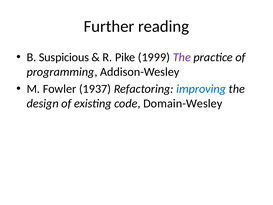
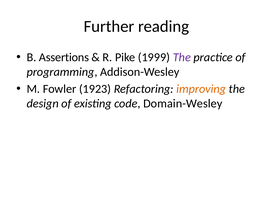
Suspicious: Suspicious -> Assertions (64, 57)
1937: 1937 -> 1923 (95, 89)
improving colour: blue -> orange (201, 89)
